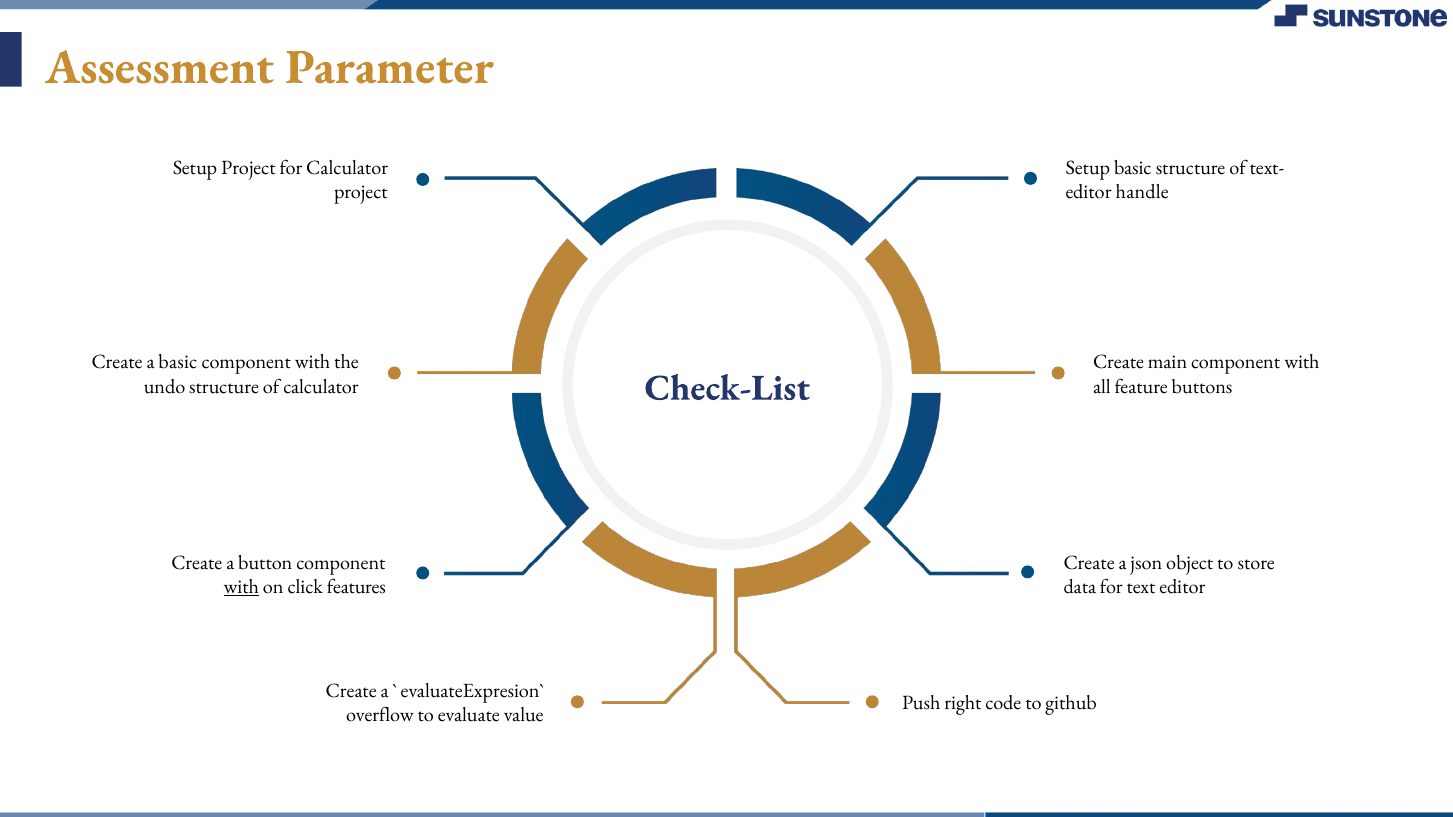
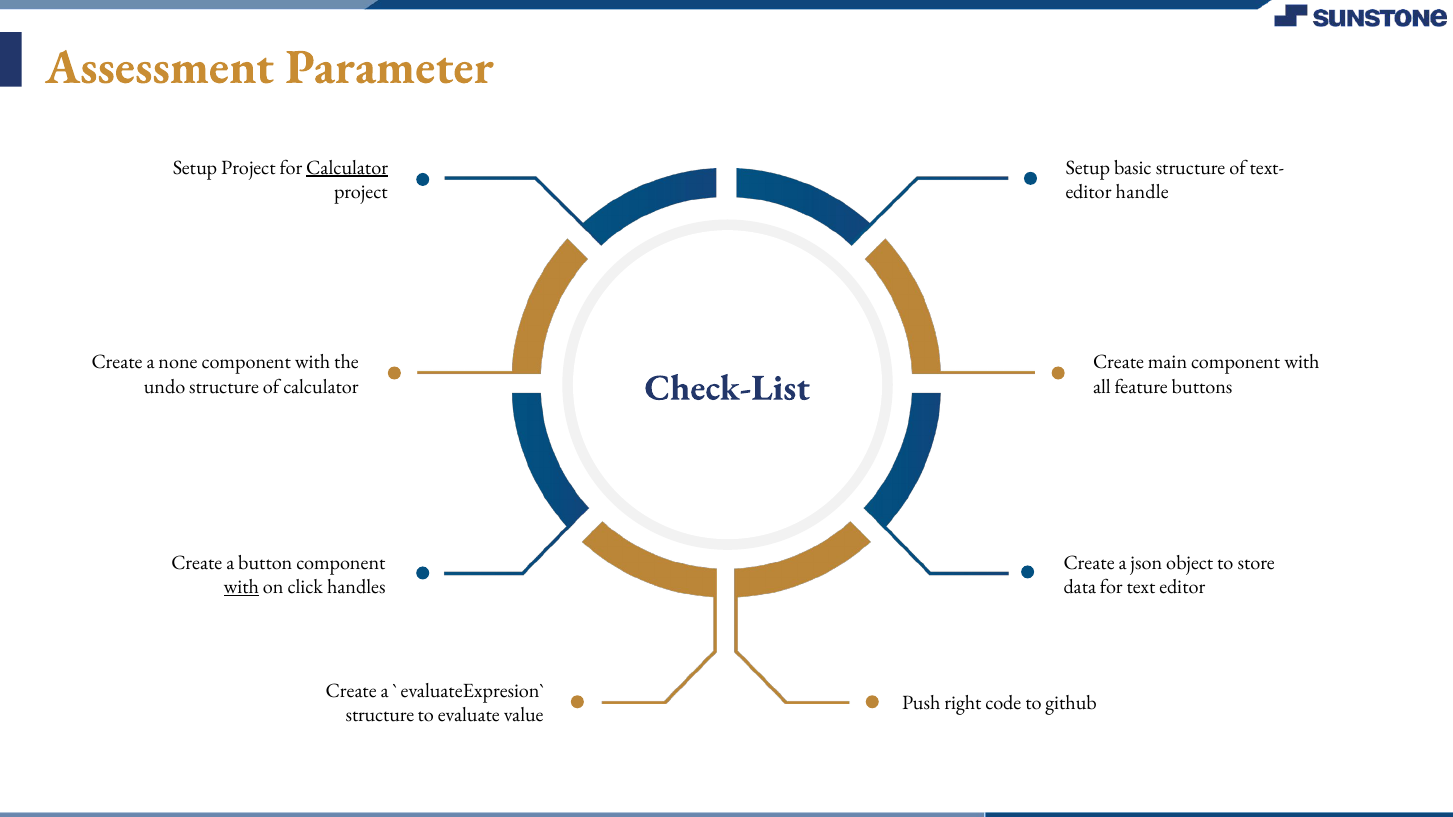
Calculator underline: none -> present (347, 167)
a basic: basic -> none (178, 362)
features: features -> handles (356, 587)
overflow: overflow -> structure (380, 716)
